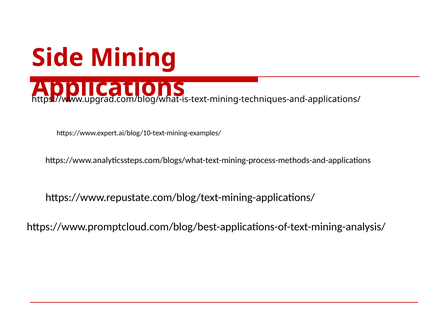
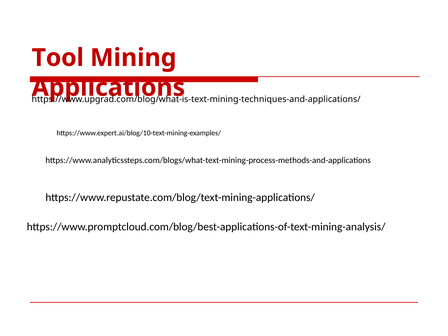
Side: Side -> Tool (58, 58)
